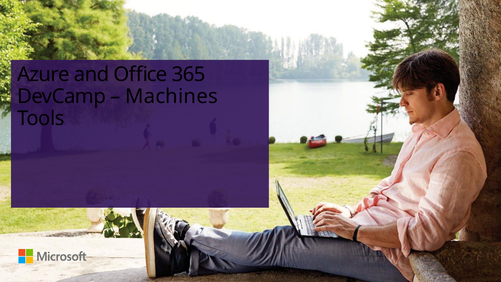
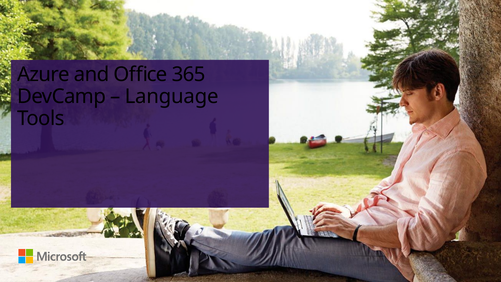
Machines: Machines -> Language (172, 96)
